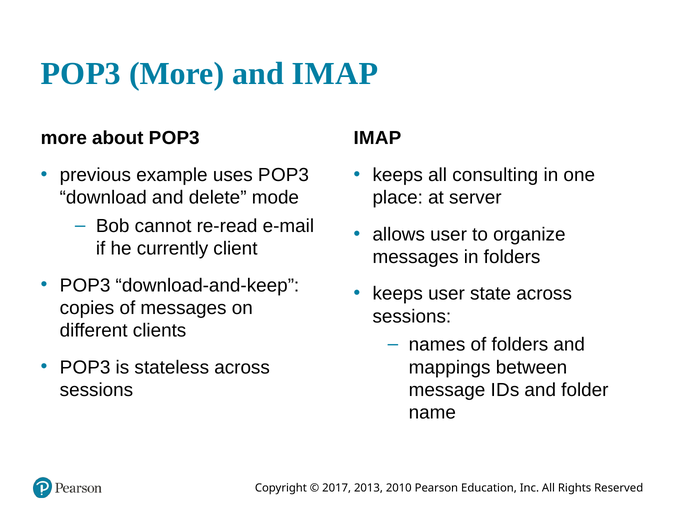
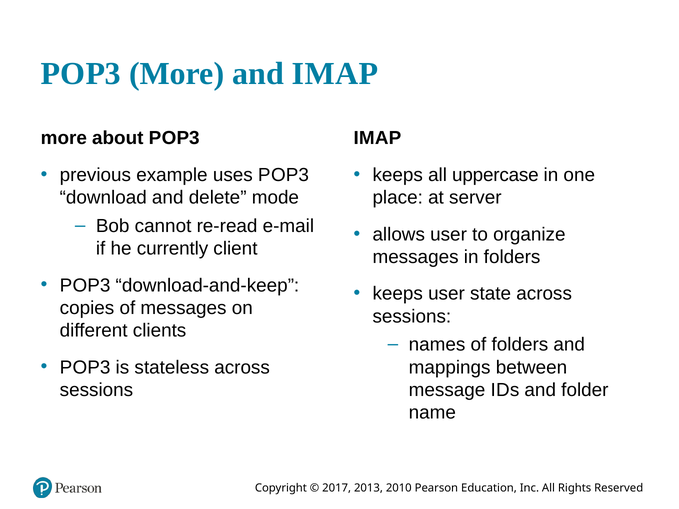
consulting: consulting -> uppercase (495, 175)
